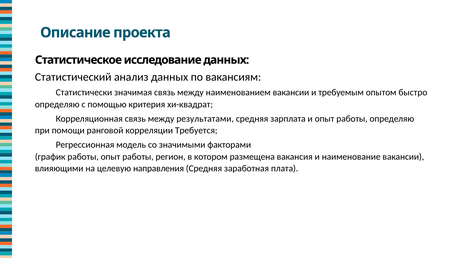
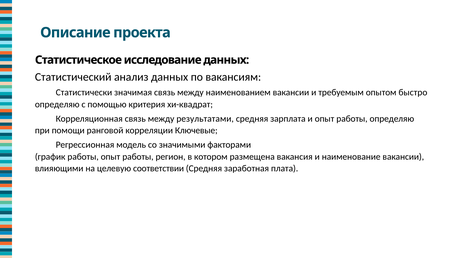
Требуется: Требуется -> Ключевые (196, 131)
направления: направления -> соответствии (159, 169)
